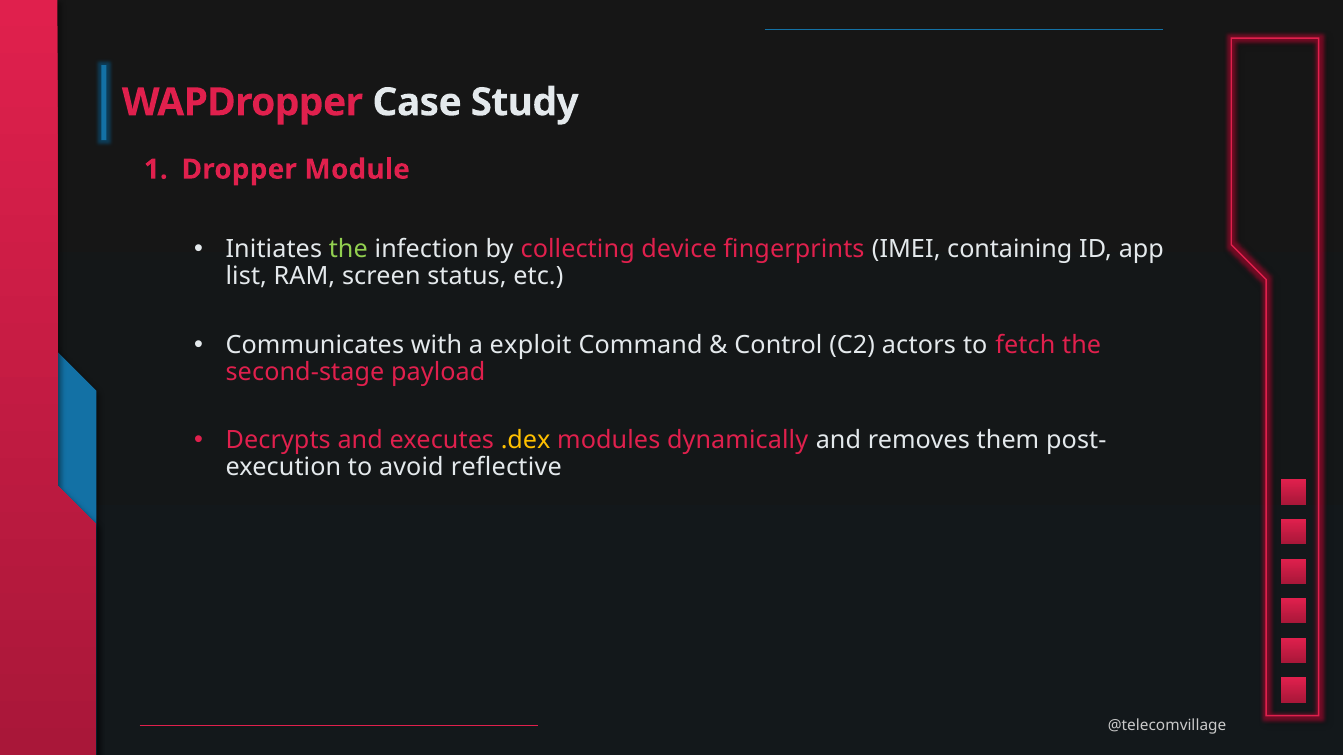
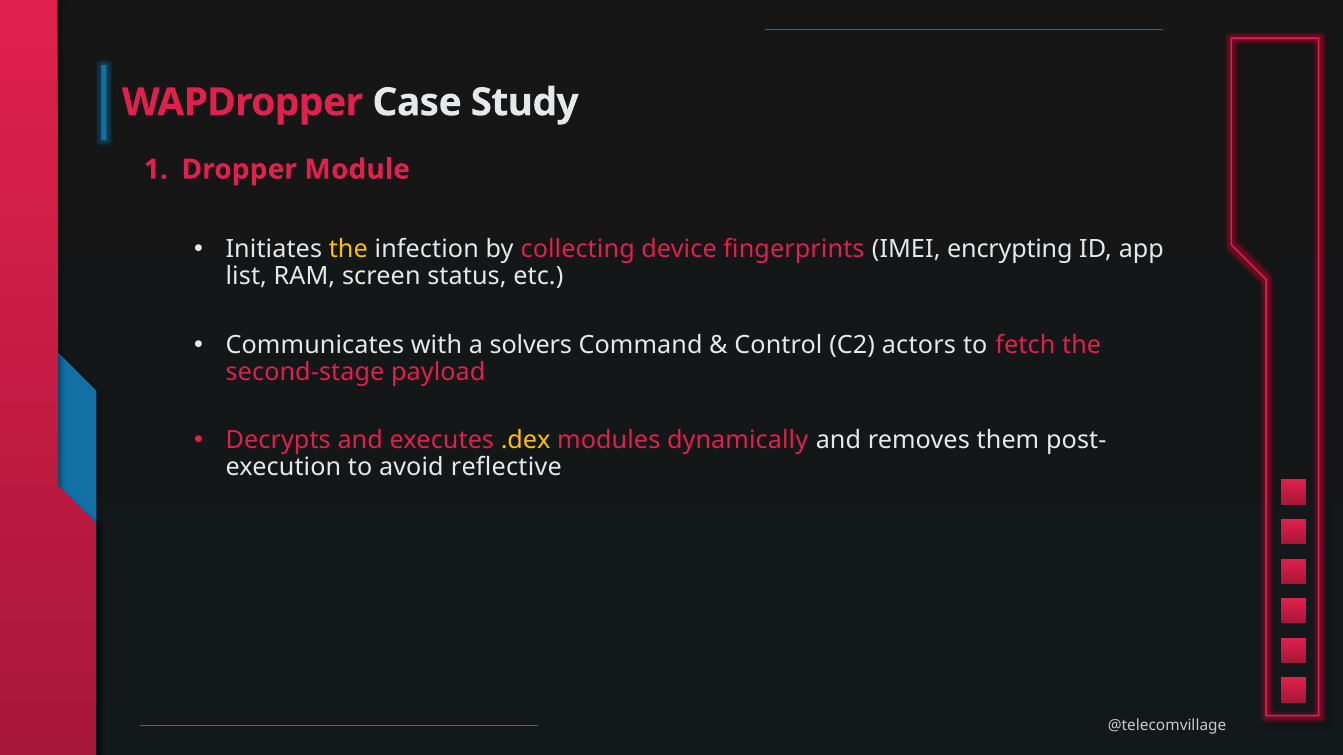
the colour: light green -> yellow (348, 249)
containing: containing -> encrypting (1010, 249)
exploit: exploit -> solvers (531, 345)
